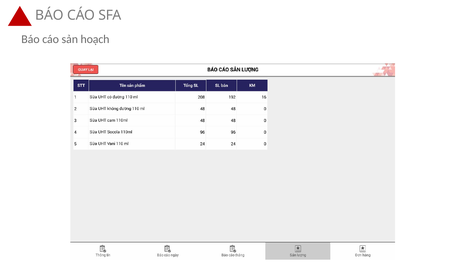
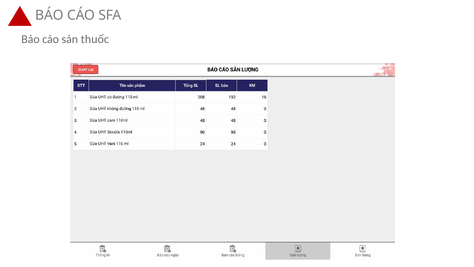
hoạch: hoạch -> thuốc (95, 39)
